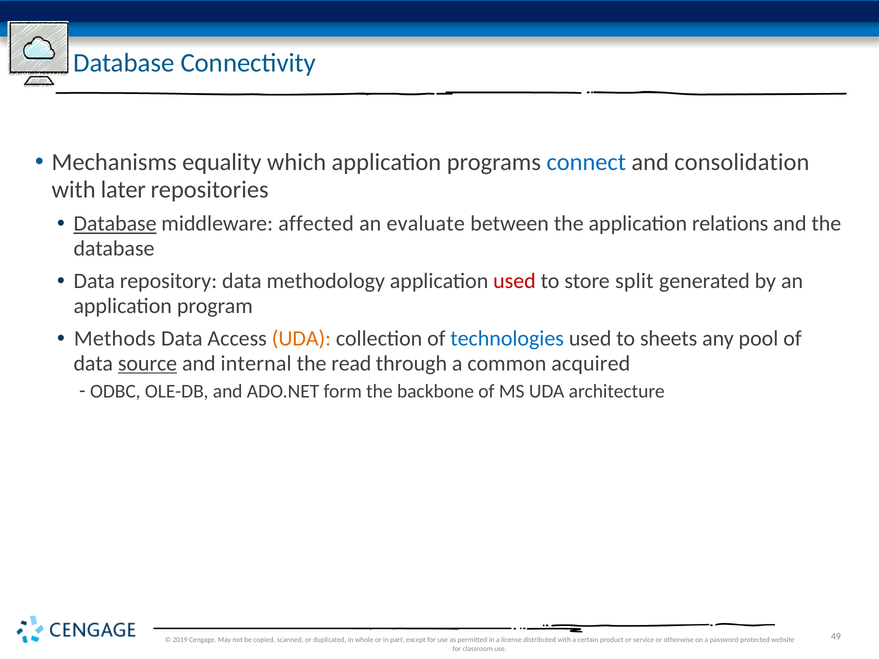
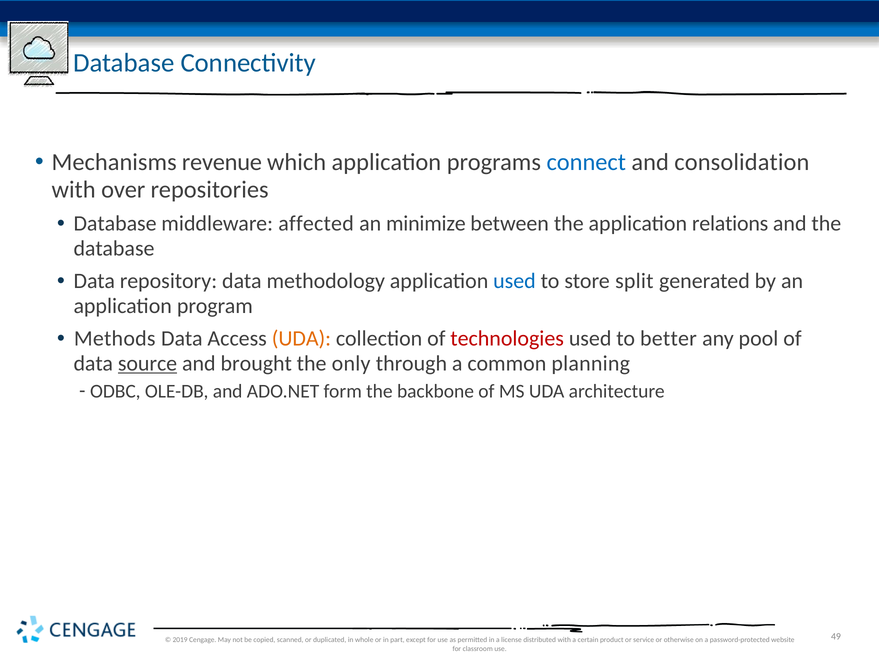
equality: equality -> revenue (222, 162)
later: later -> over (123, 190)
Database underline: present -> none (115, 224)
evaluate: evaluate -> minimize (426, 224)
used colour: red -> blue (514, 281)
technologies colour: blue -> red (507, 339)
sheets: sheets -> better (668, 339)
internal: internal -> brought (256, 364)
read: read -> only (351, 364)
acquired: acquired -> planning (591, 364)
